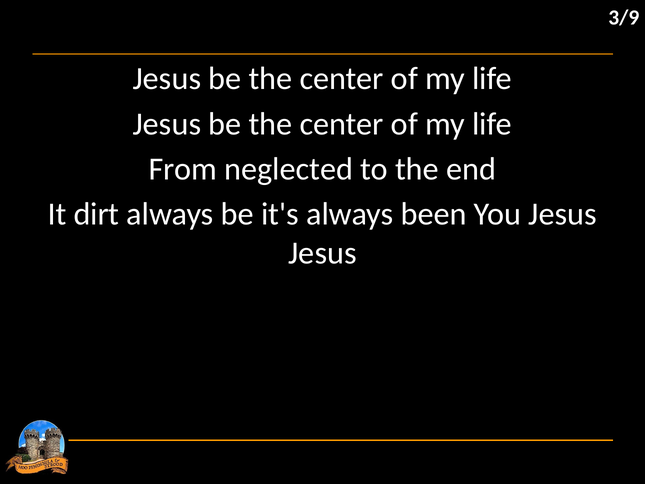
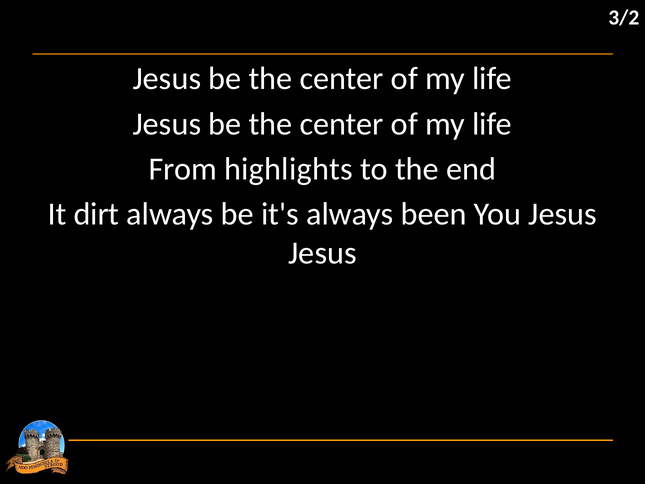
3/9: 3/9 -> 3/2 (624, 18)
neglected: neglected -> highlights (289, 169)
